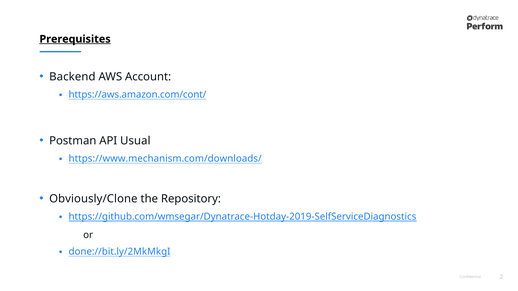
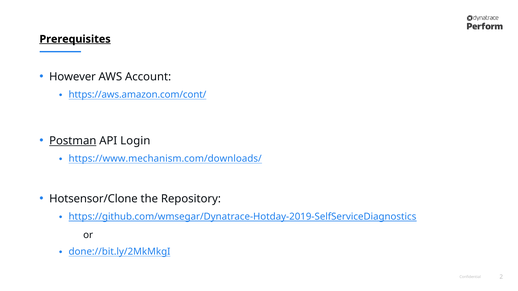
Backend: Backend -> However (72, 77)
Postman underline: none -> present (73, 141)
Usual: Usual -> Login (135, 141)
Obviously/Clone: Obviously/Clone -> Hotsensor/Clone (93, 199)
